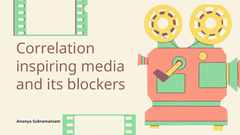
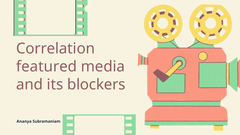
inspiring: inspiring -> featured (47, 67)
